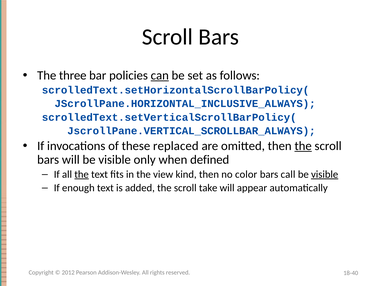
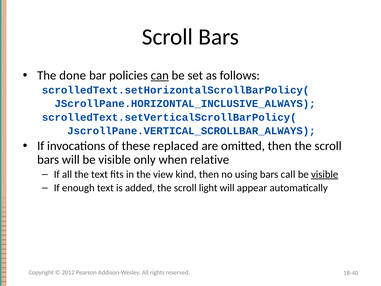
three: three -> done (73, 75)
the underline: present -> none (303, 146)
defined: defined -> relative (210, 160)
the underline: present -> none (82, 174)
color: color -> using (246, 174)
take: take -> light (208, 188)
